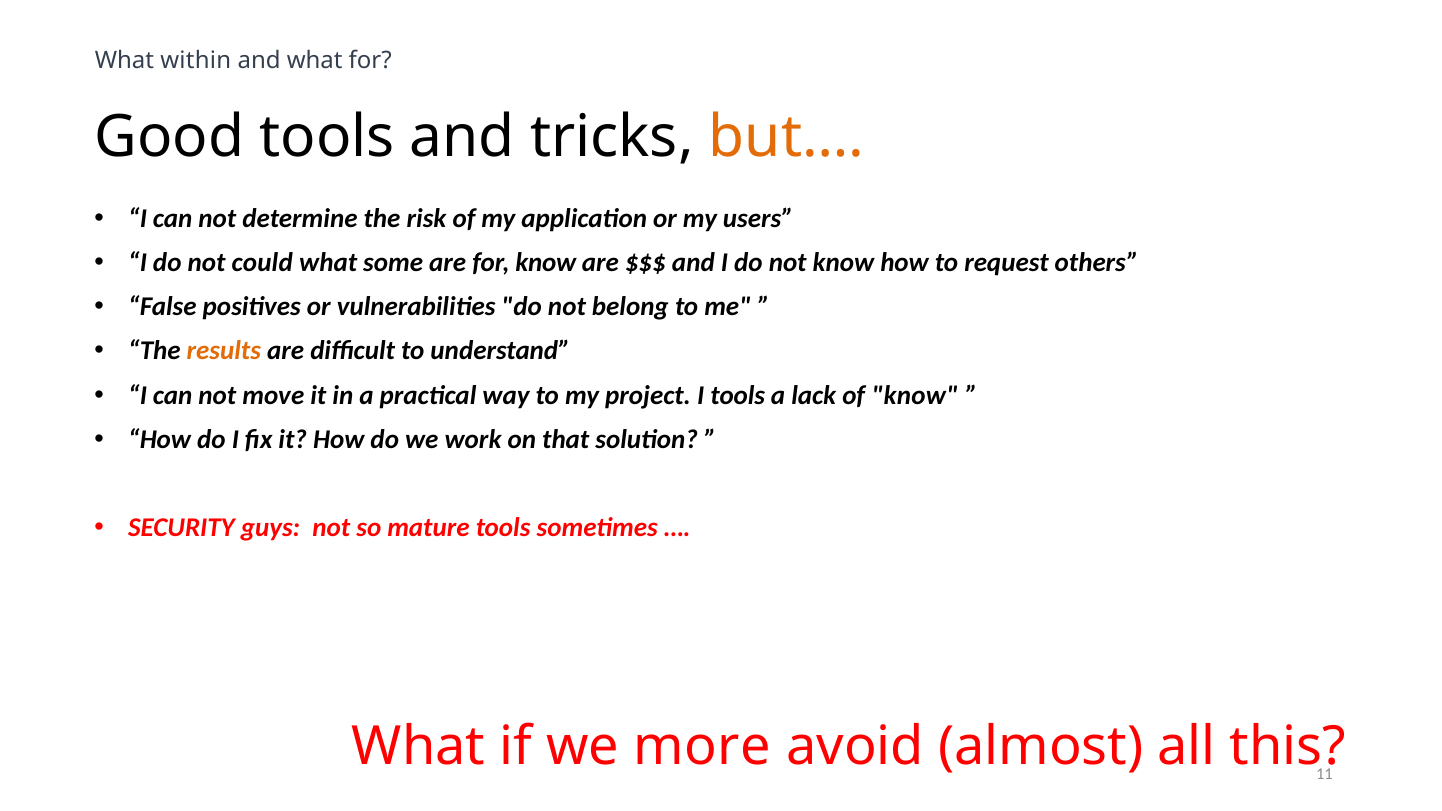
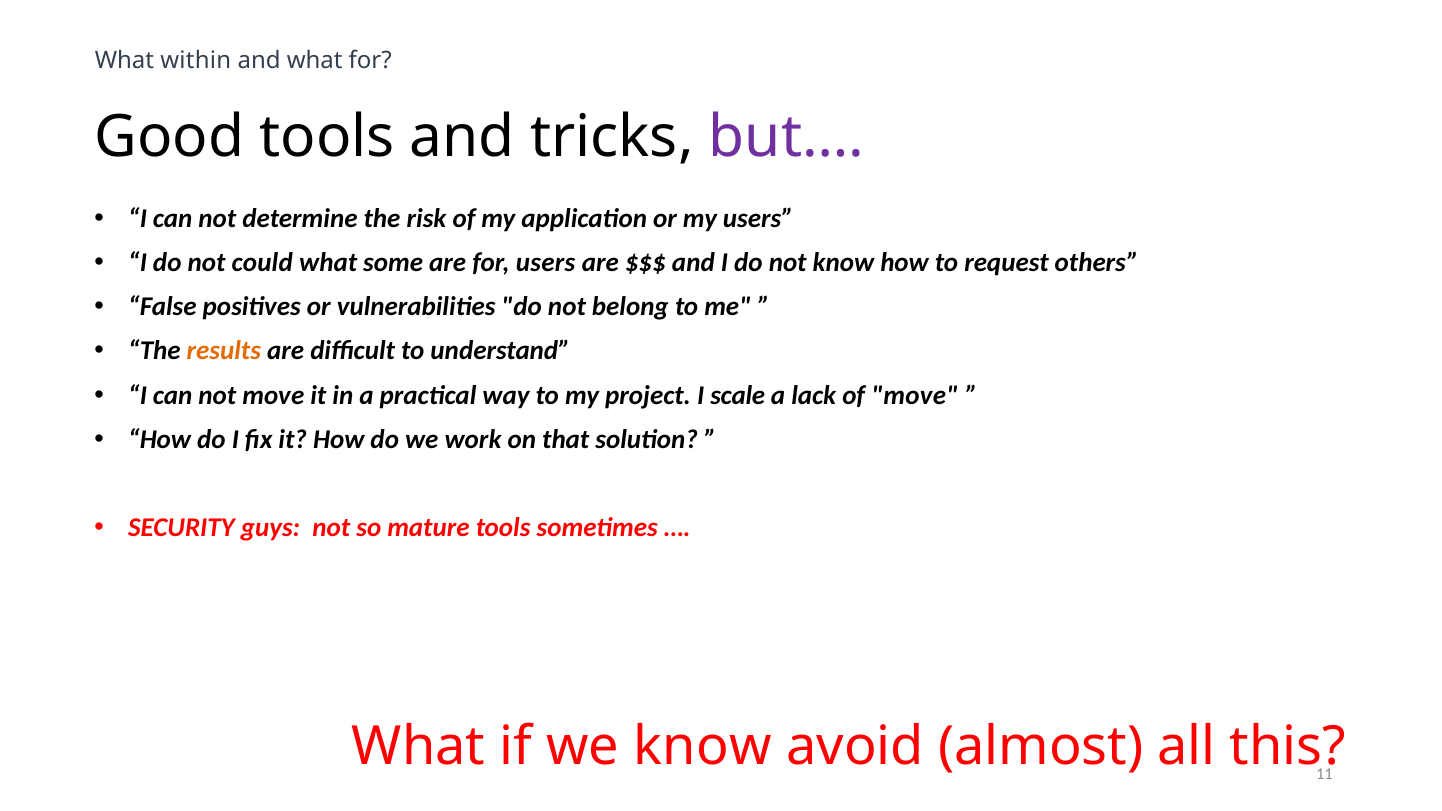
but… colour: orange -> purple (787, 137)
for know: know -> users (546, 263)
I tools: tools -> scale (738, 395)
of know: know -> move (915, 395)
we more: more -> know (703, 747)
